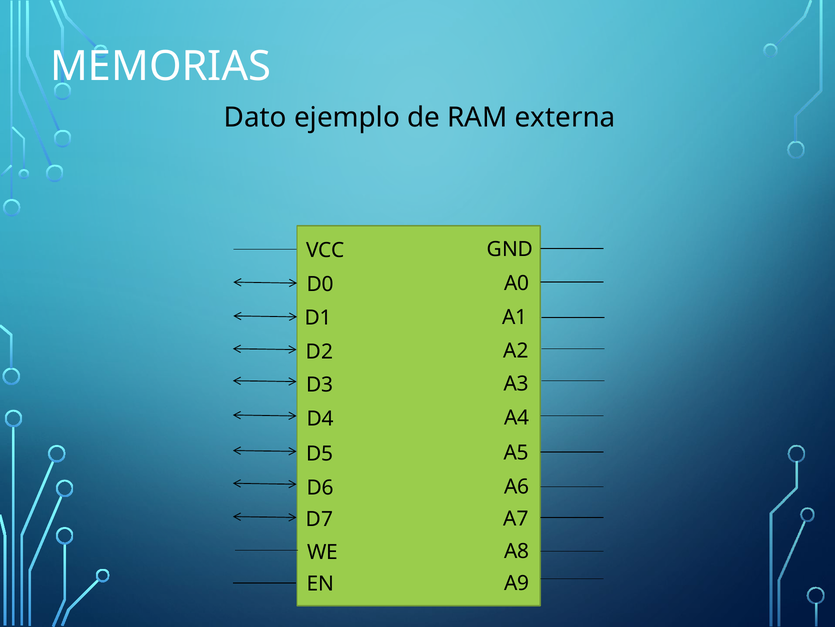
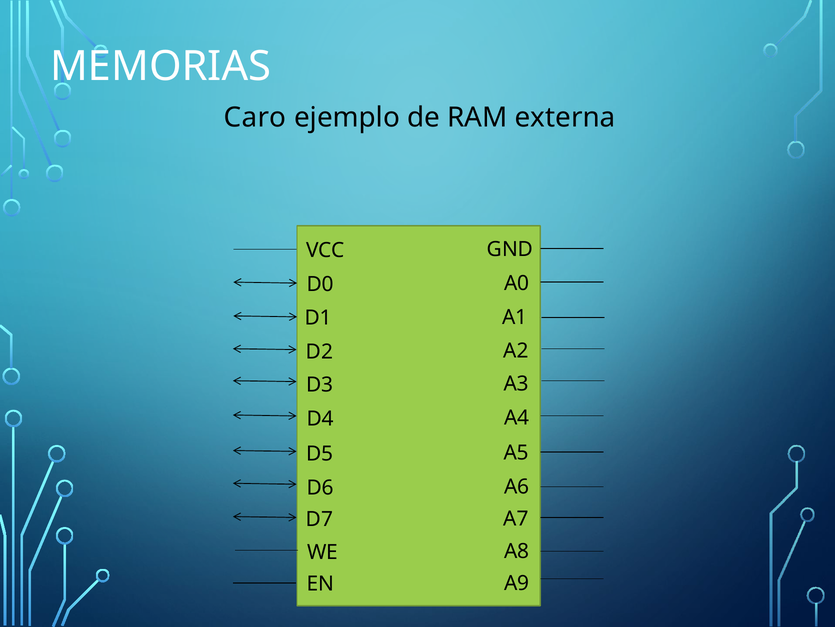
Dato: Dato -> Caro (255, 117)
